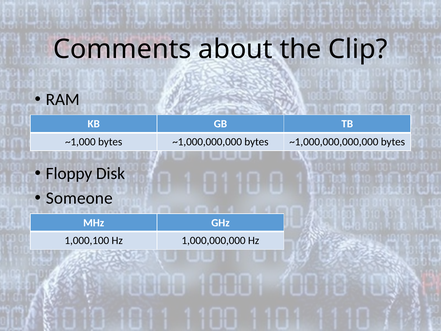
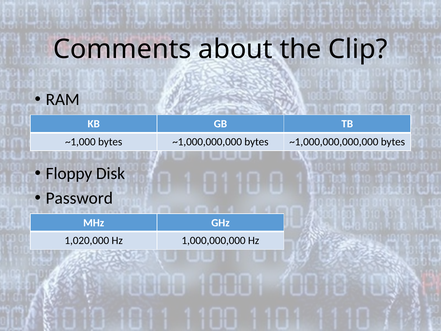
Someone: Someone -> Password (79, 198)
1,000,100: 1,000,100 -> 1,020,000 (87, 240)
